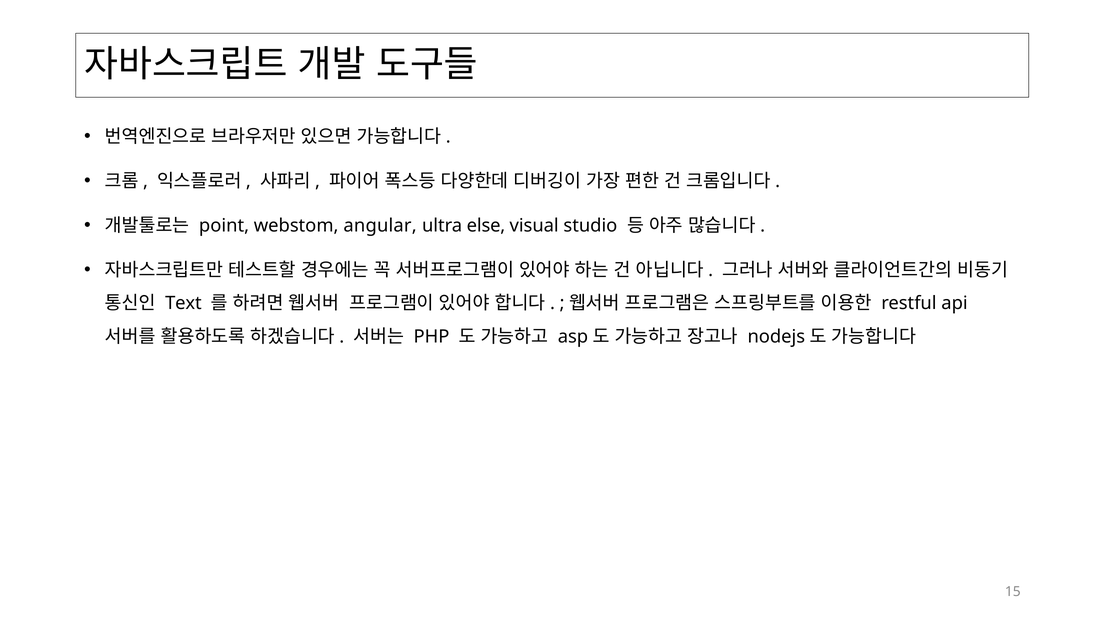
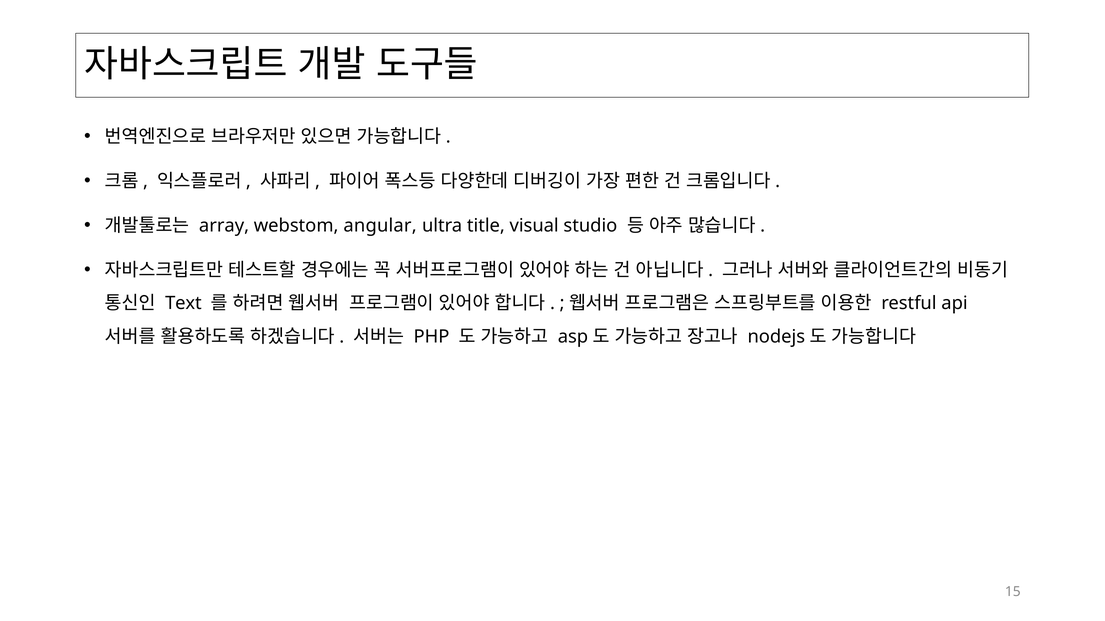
point: point -> array (224, 226)
else: else -> title (486, 226)
